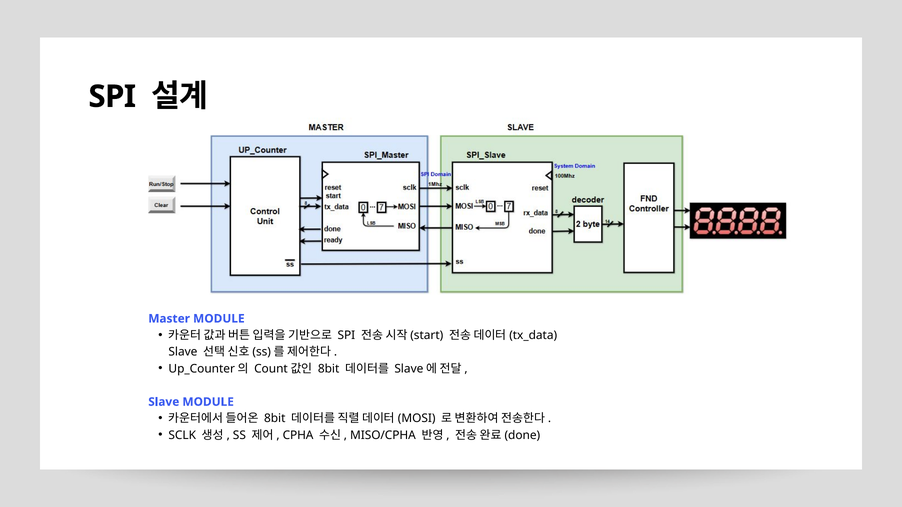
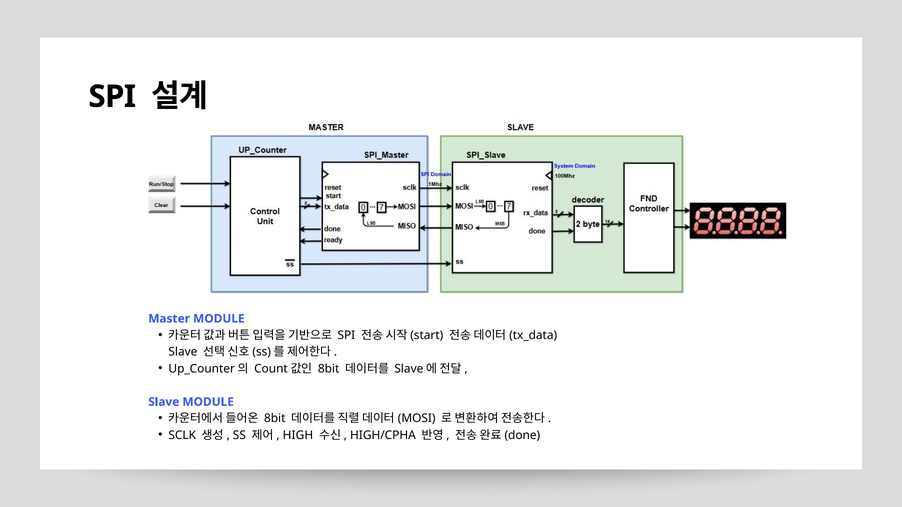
CPHA: CPHA -> HIGH (298, 435)
MISO/CPHA: MISO/CPHA -> HIGH/CPHA (383, 435)
